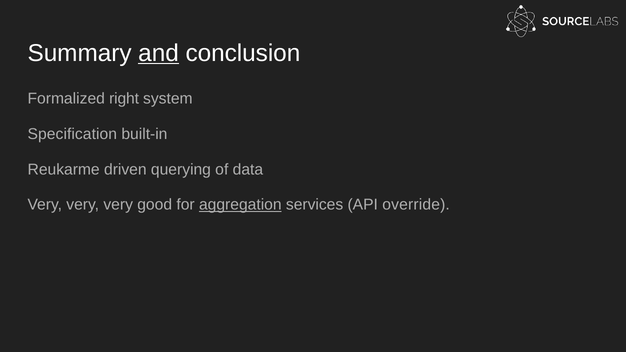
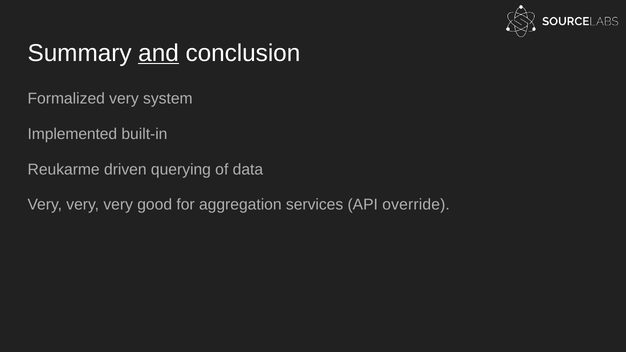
Formalized right: right -> very (124, 98)
Specification: Specification -> Implemented (72, 134)
aggregation underline: present -> none (240, 205)
